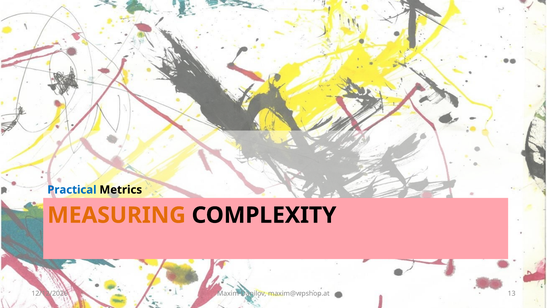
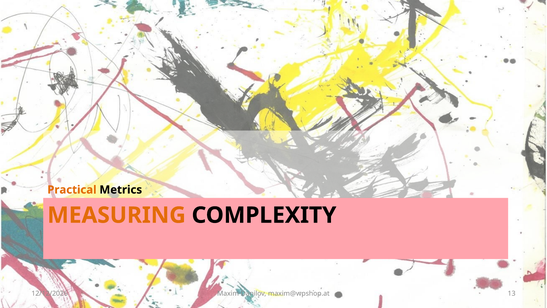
Practical colour: blue -> orange (72, 190)
